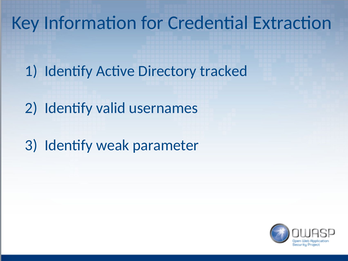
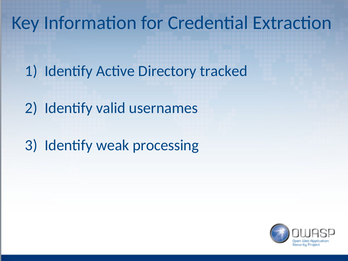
parameter: parameter -> processing (166, 145)
